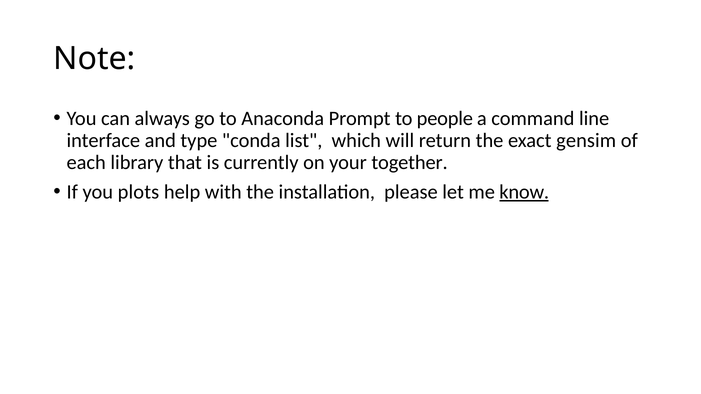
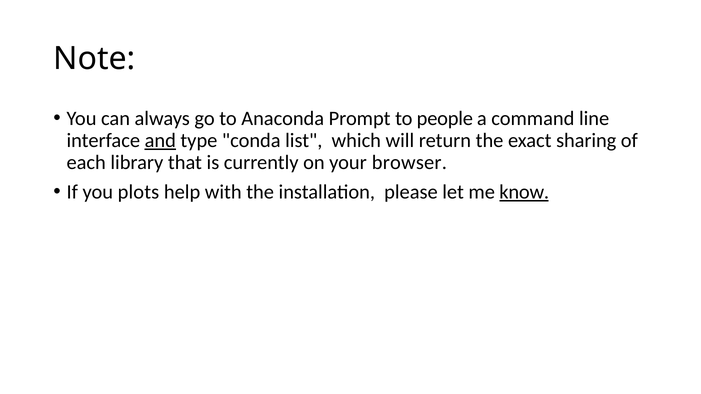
and underline: none -> present (160, 141)
gensim: gensim -> sharing (586, 141)
together: together -> browser (409, 163)
